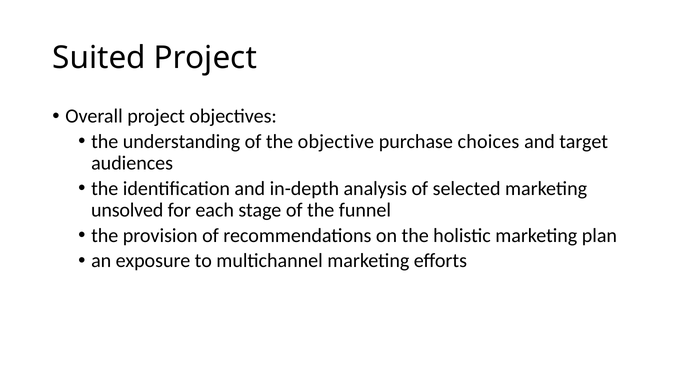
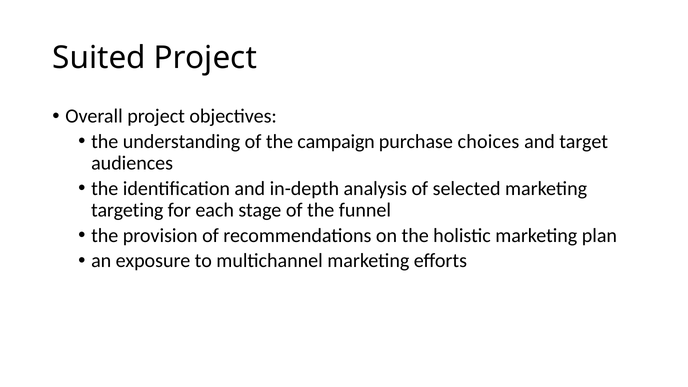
objective: objective -> campaign (336, 142)
unsolved: unsolved -> targeting (127, 210)
